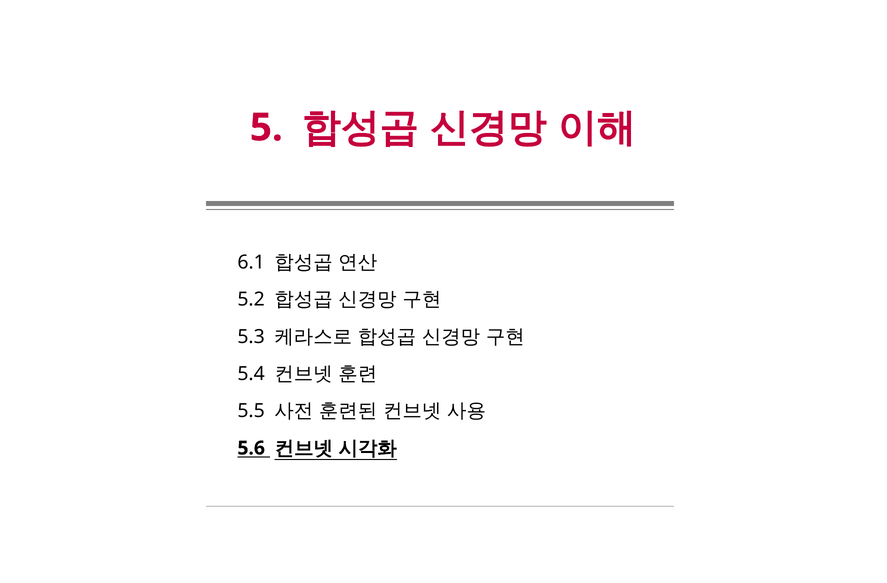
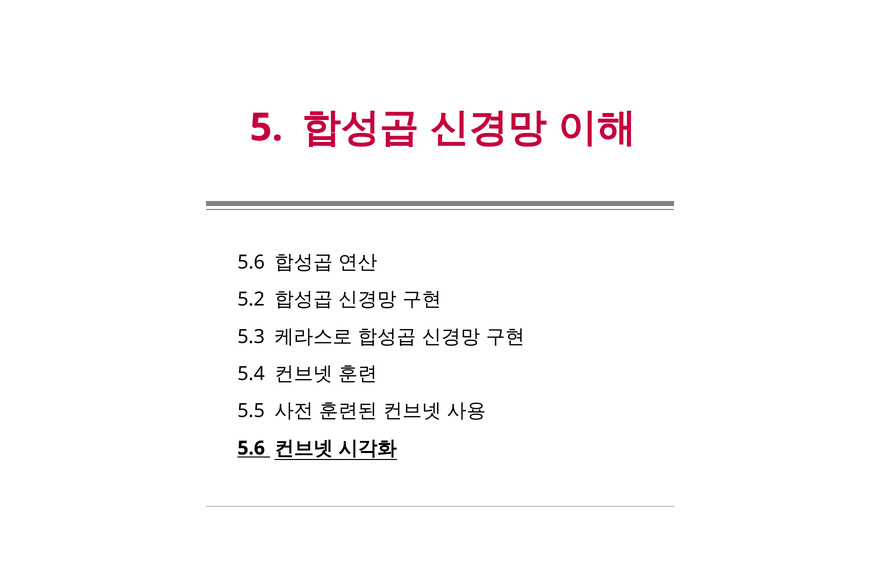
6.1: 6.1 -> 5.6 (251, 262)
